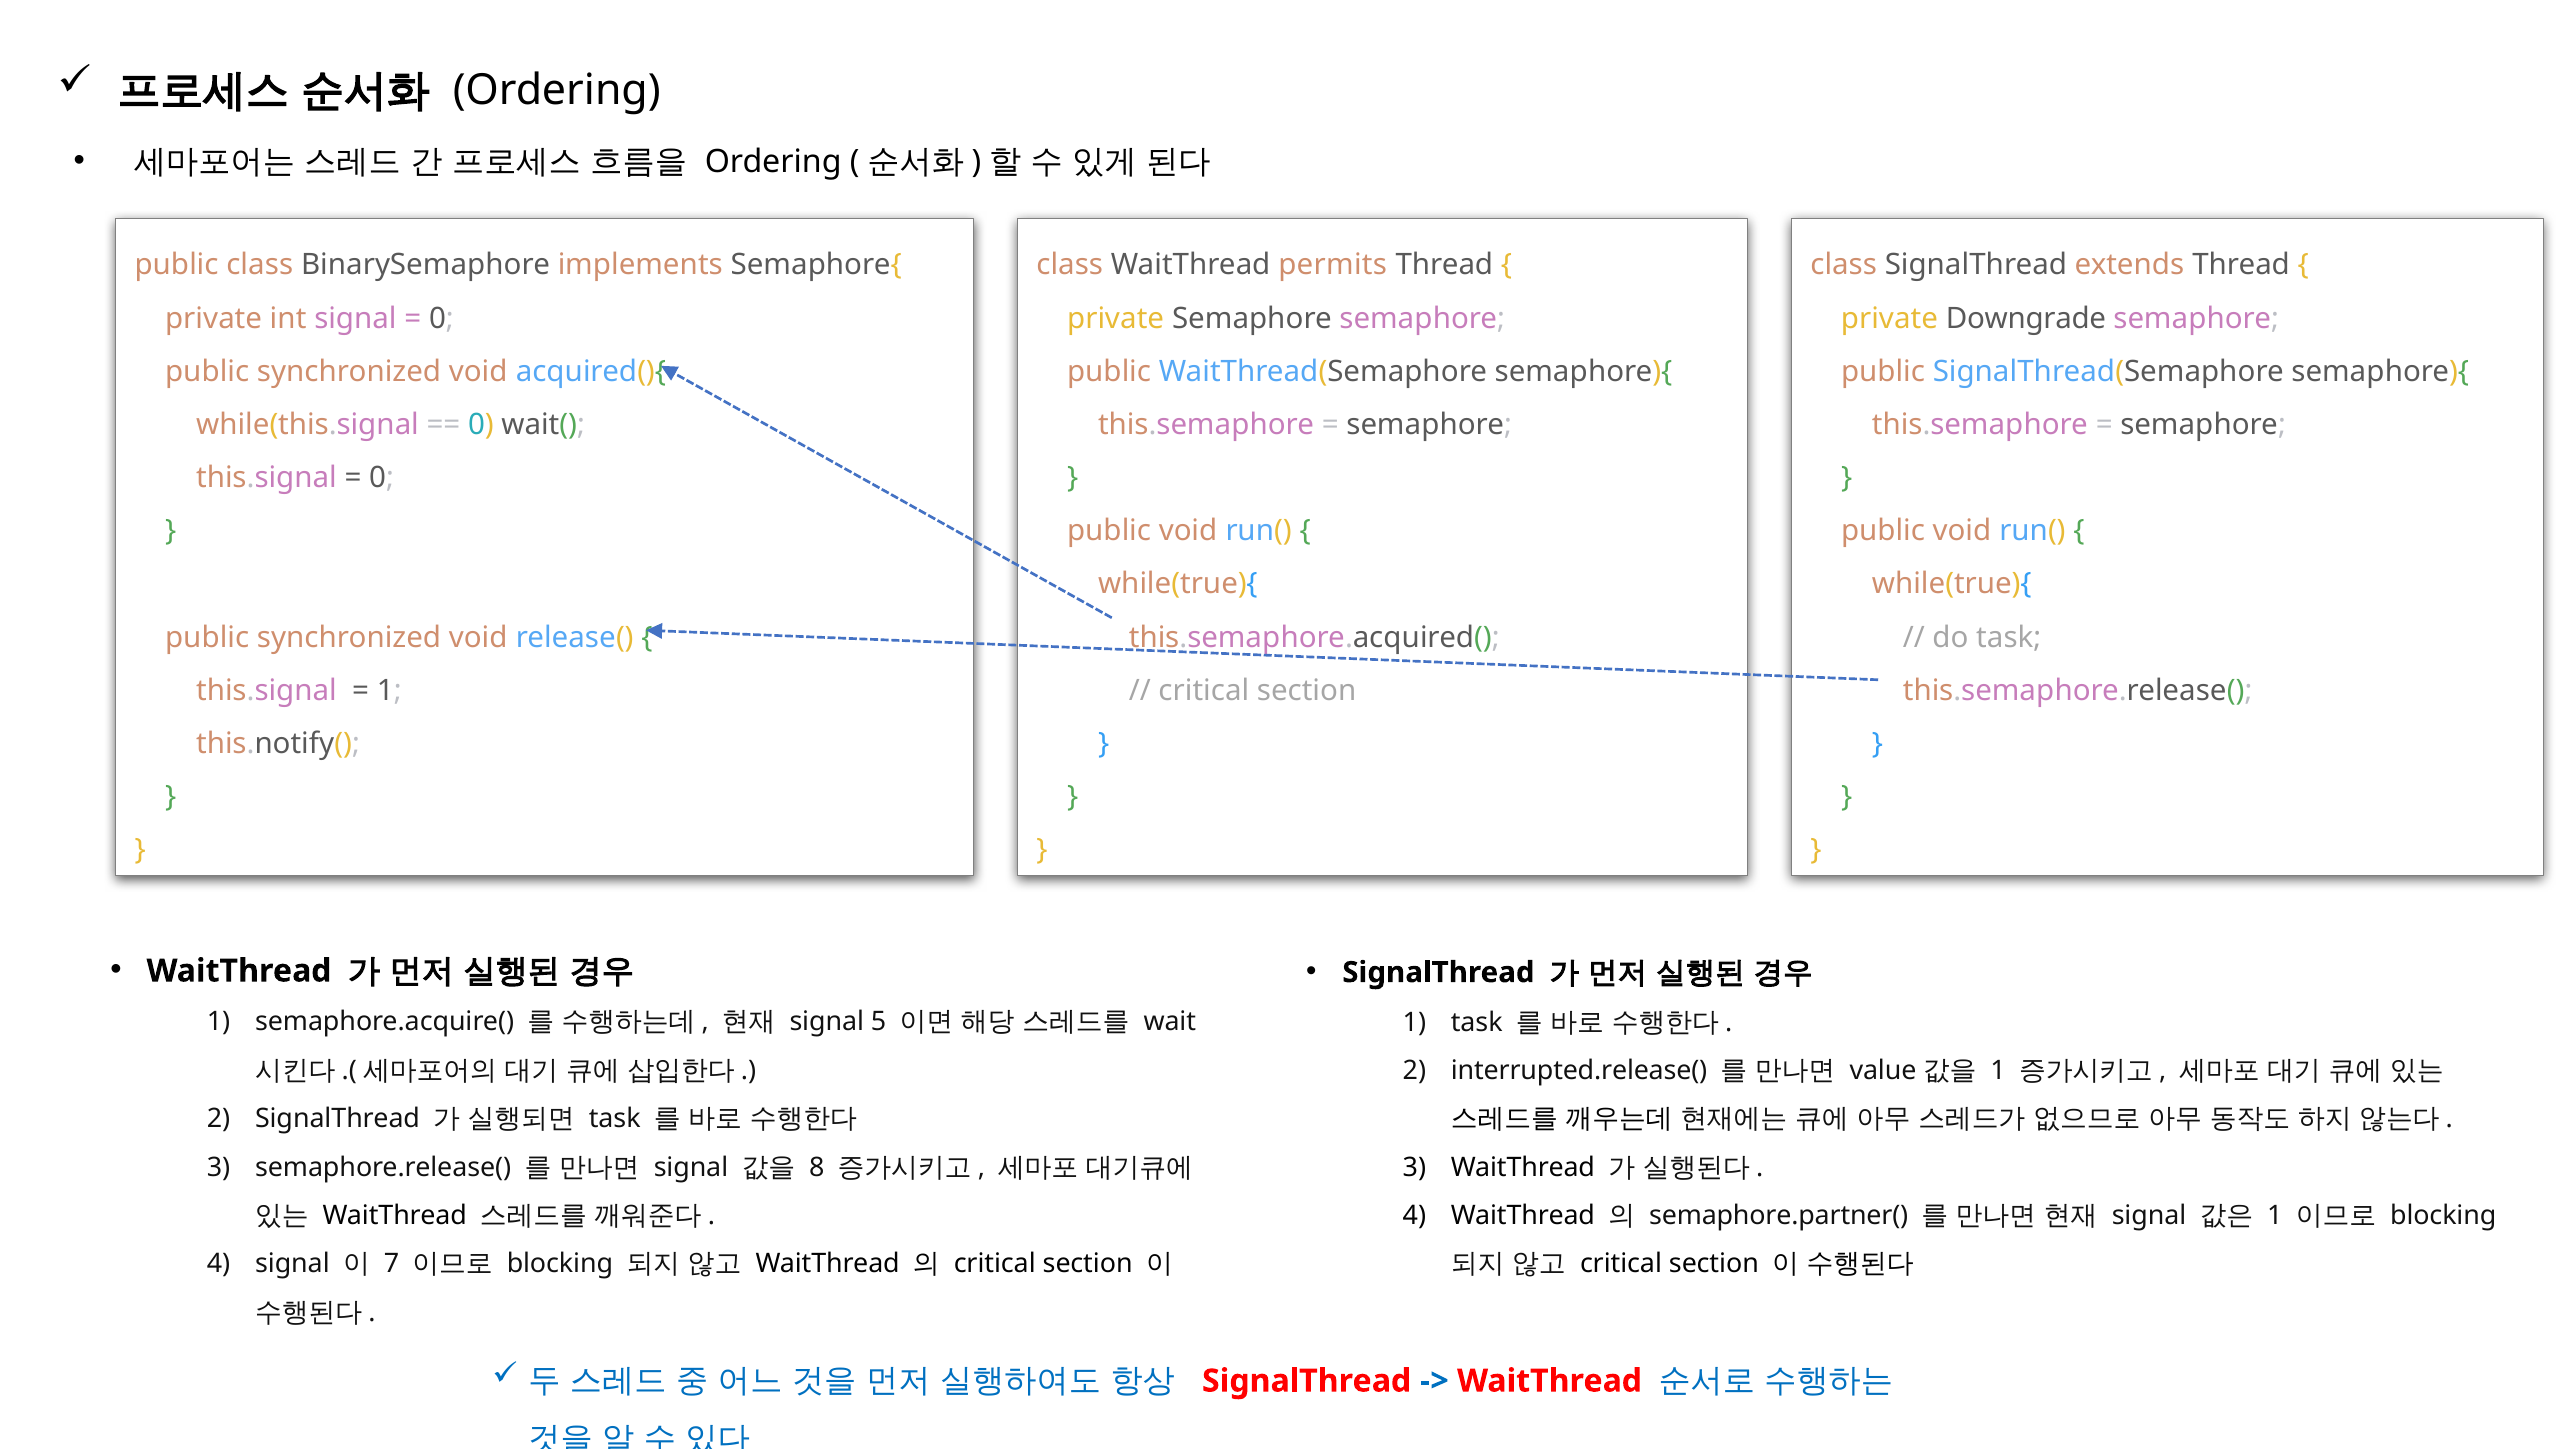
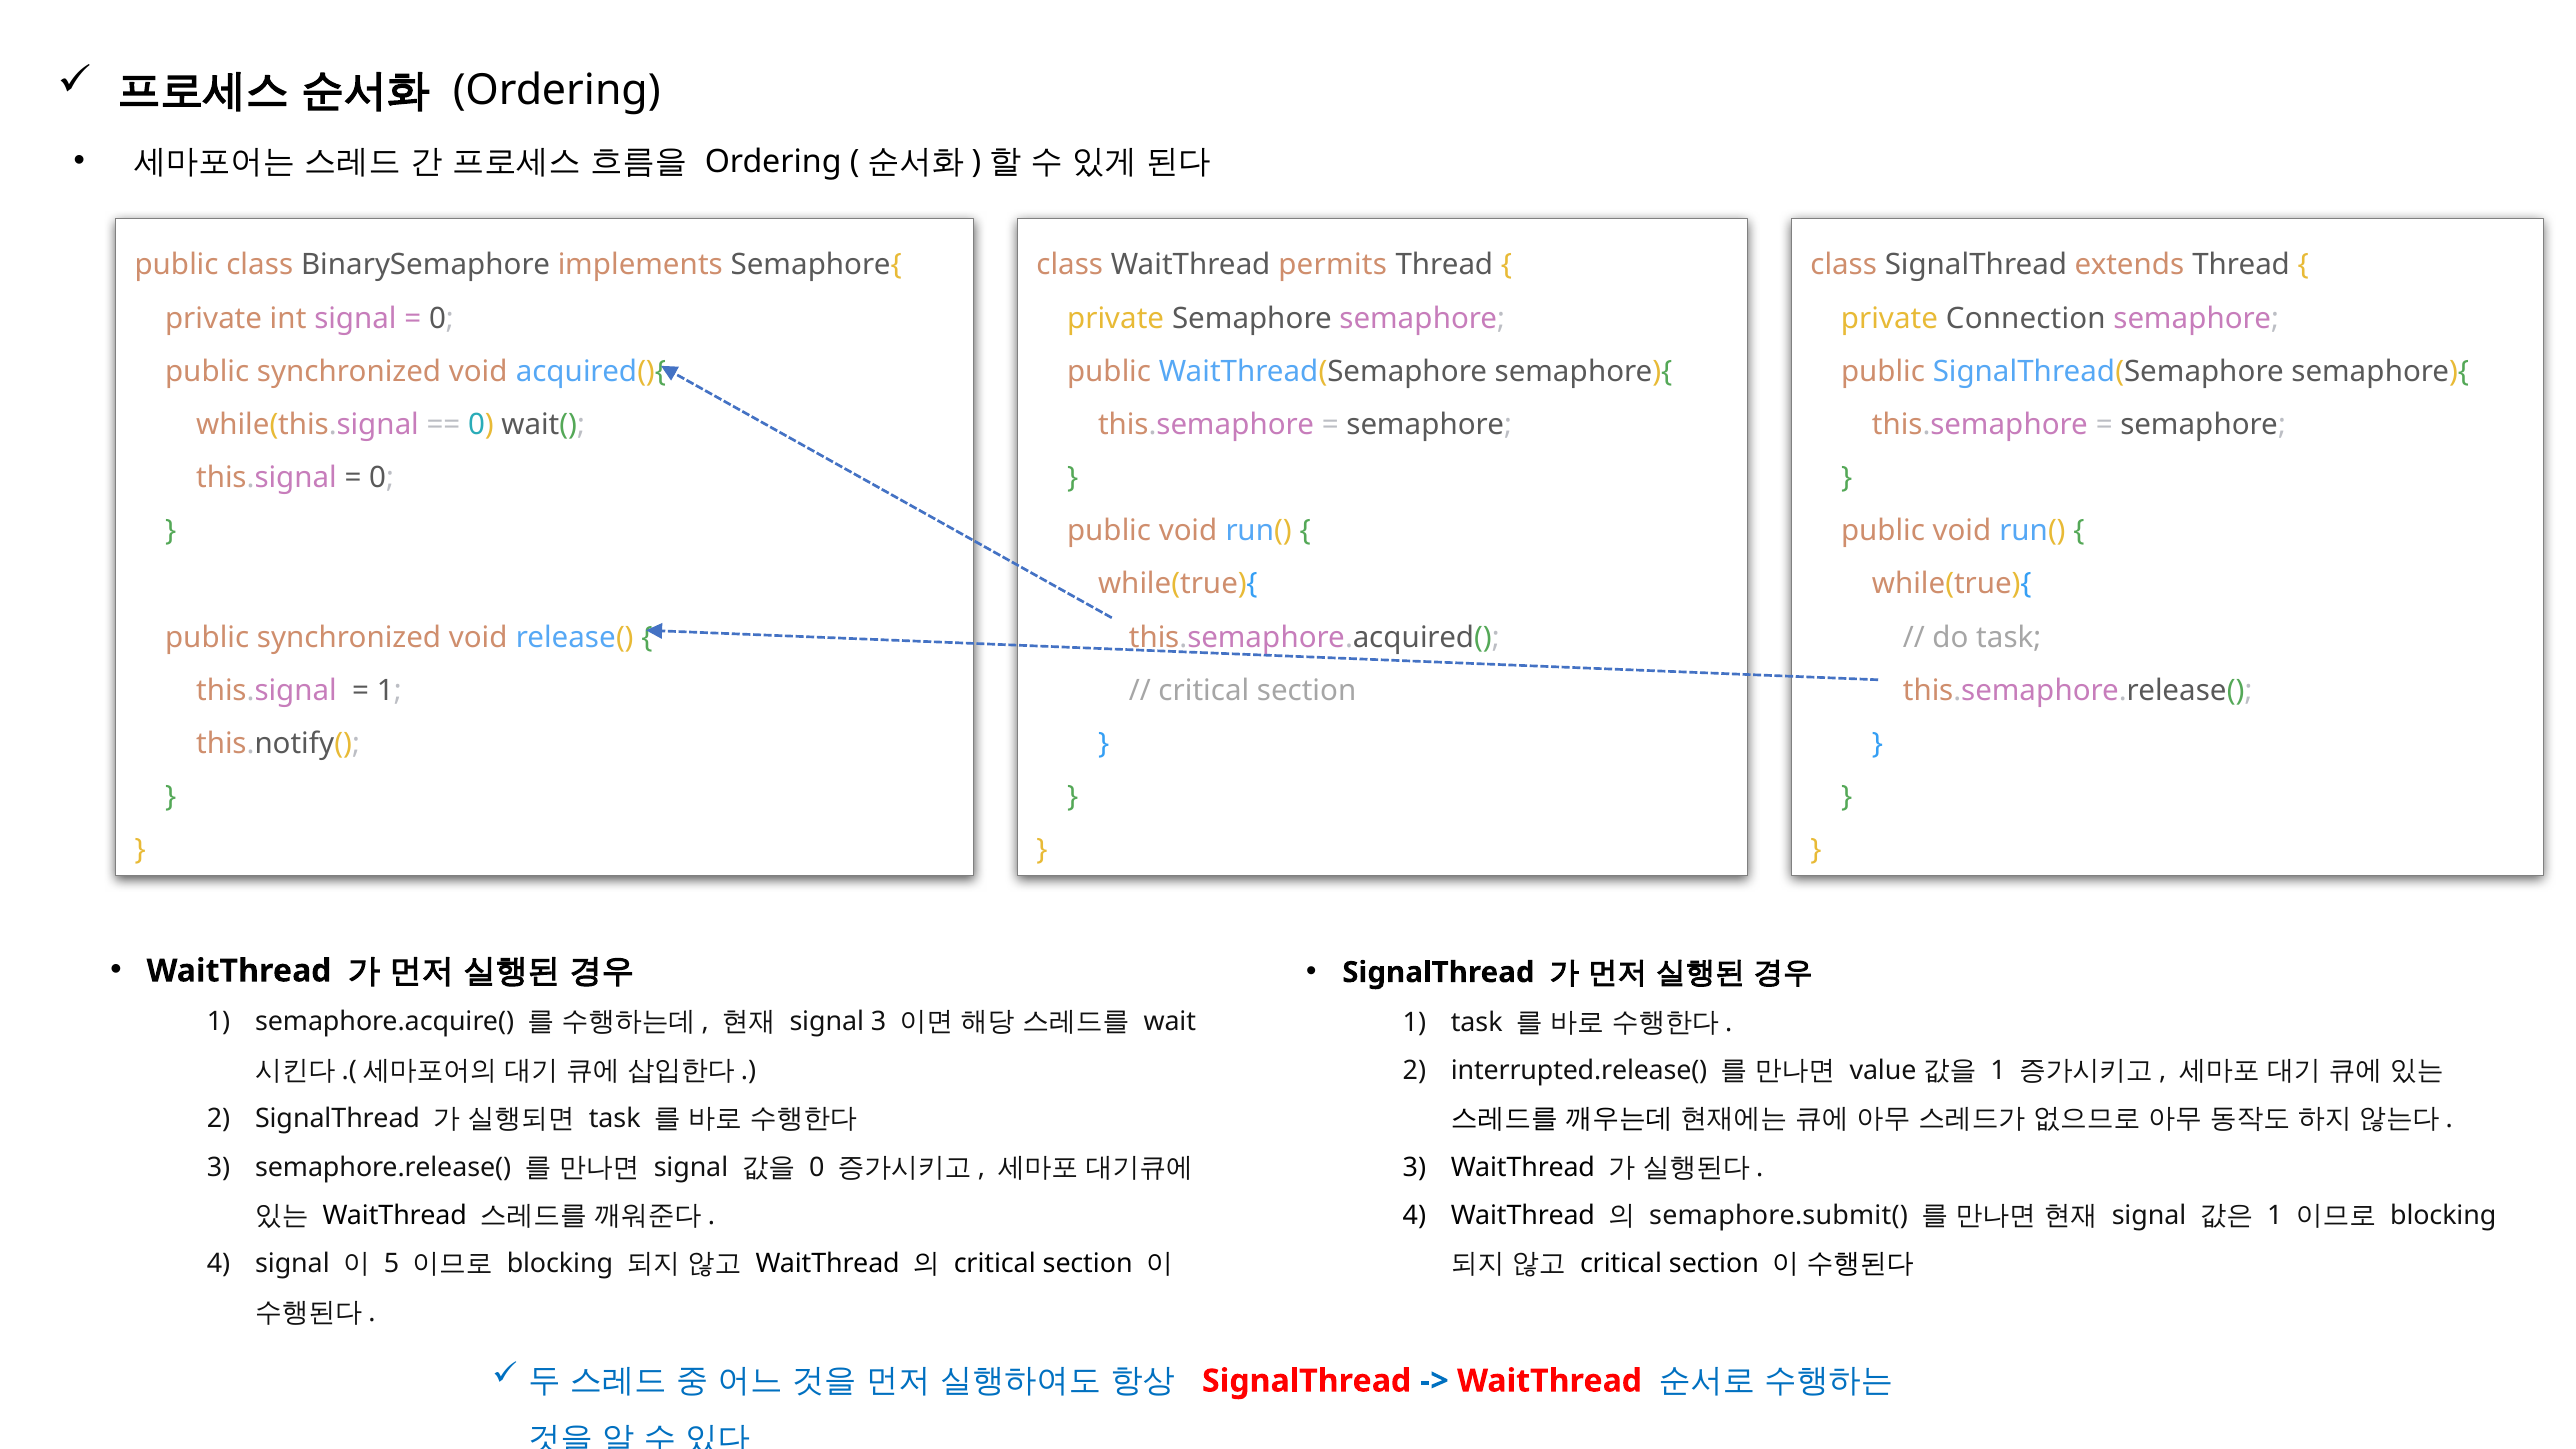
Downgrade: Downgrade -> Connection (2026, 318)
signal 5: 5 -> 3 (879, 1022)
8: 8 -> 0 (817, 1167)
semaphore.partner(: semaphore.partner( -> semaphore.submit( (1779, 1216)
7: 7 -> 5 (392, 1264)
